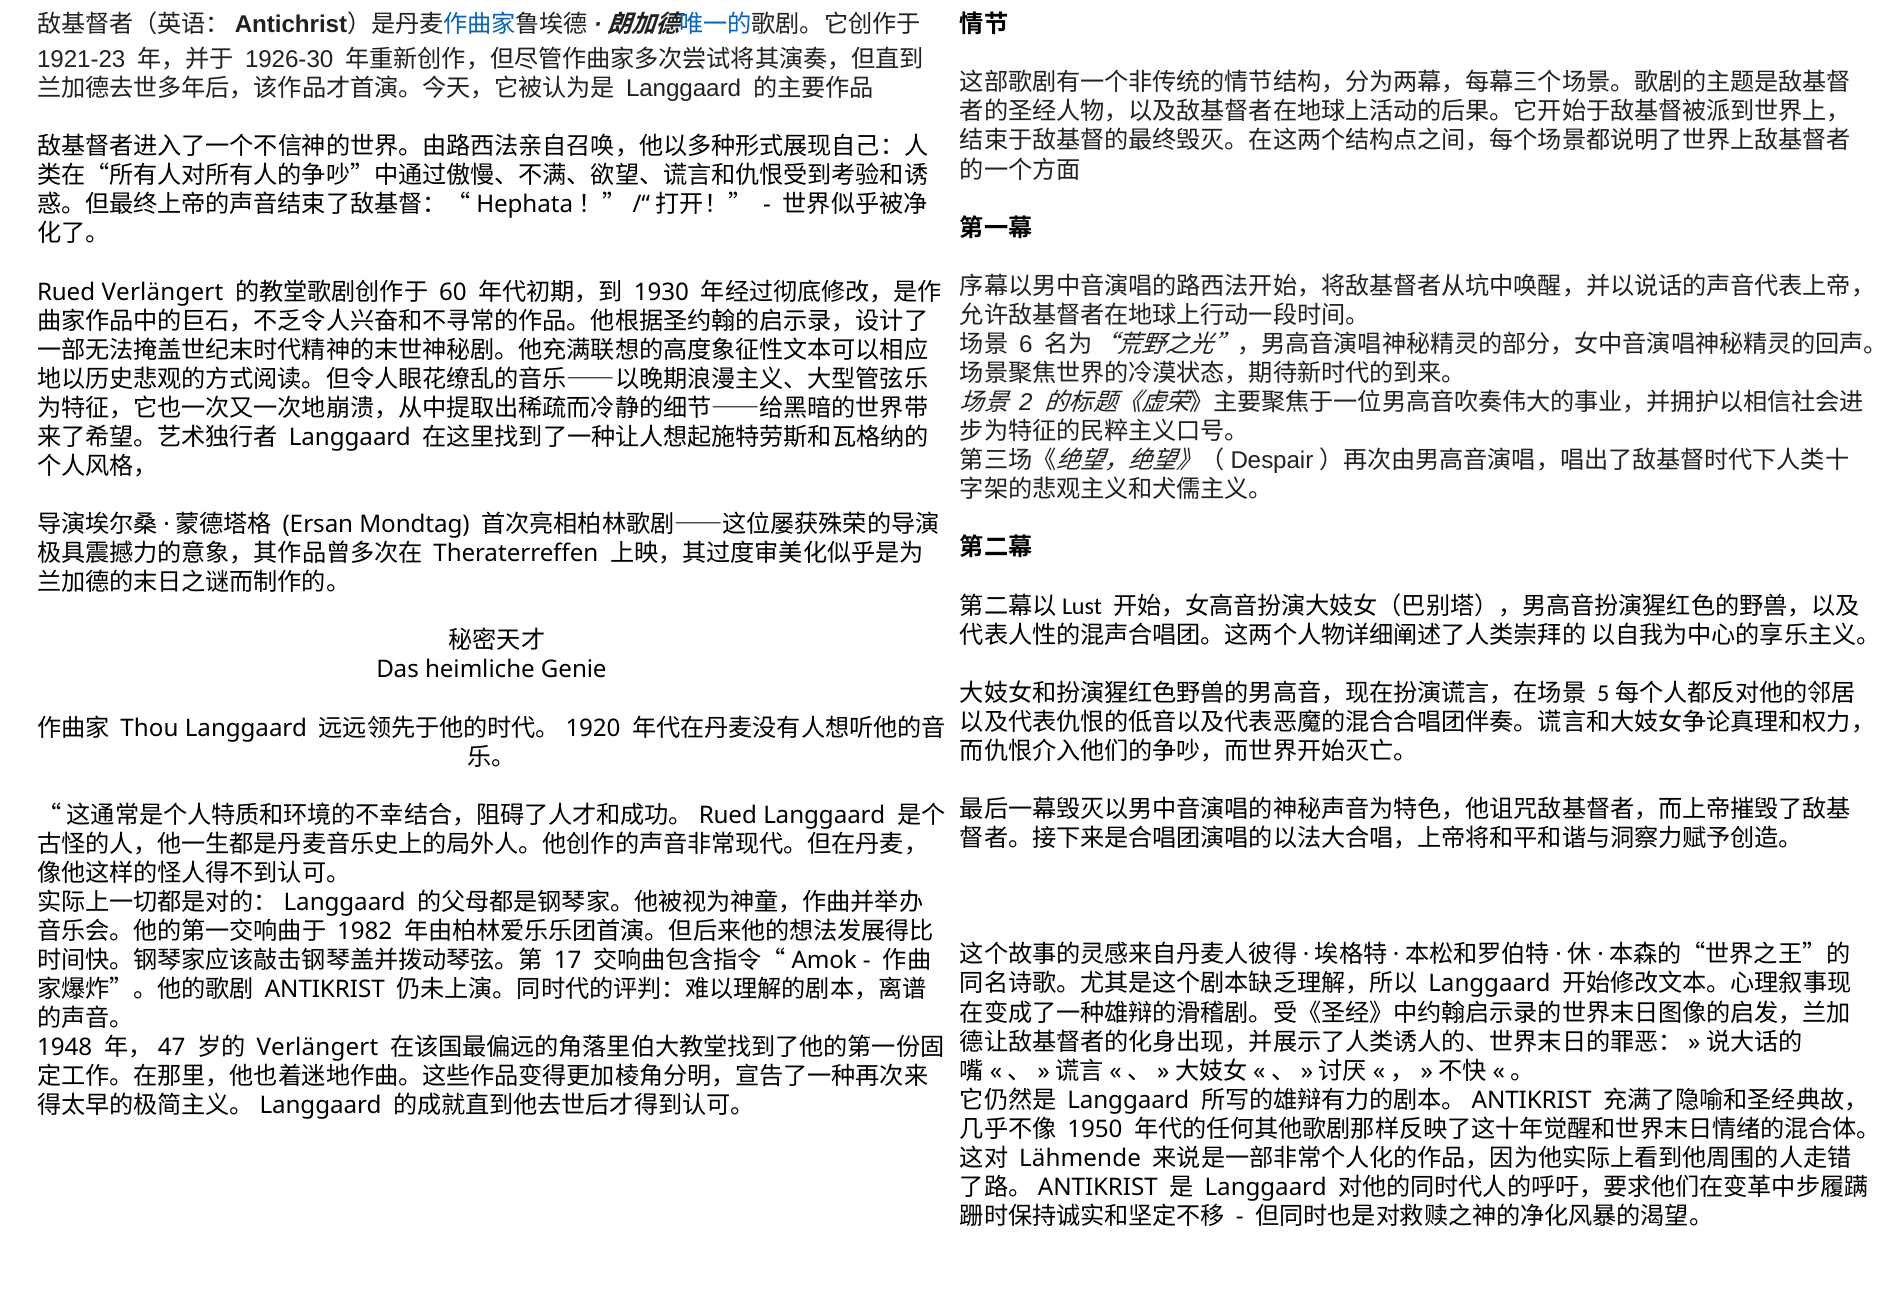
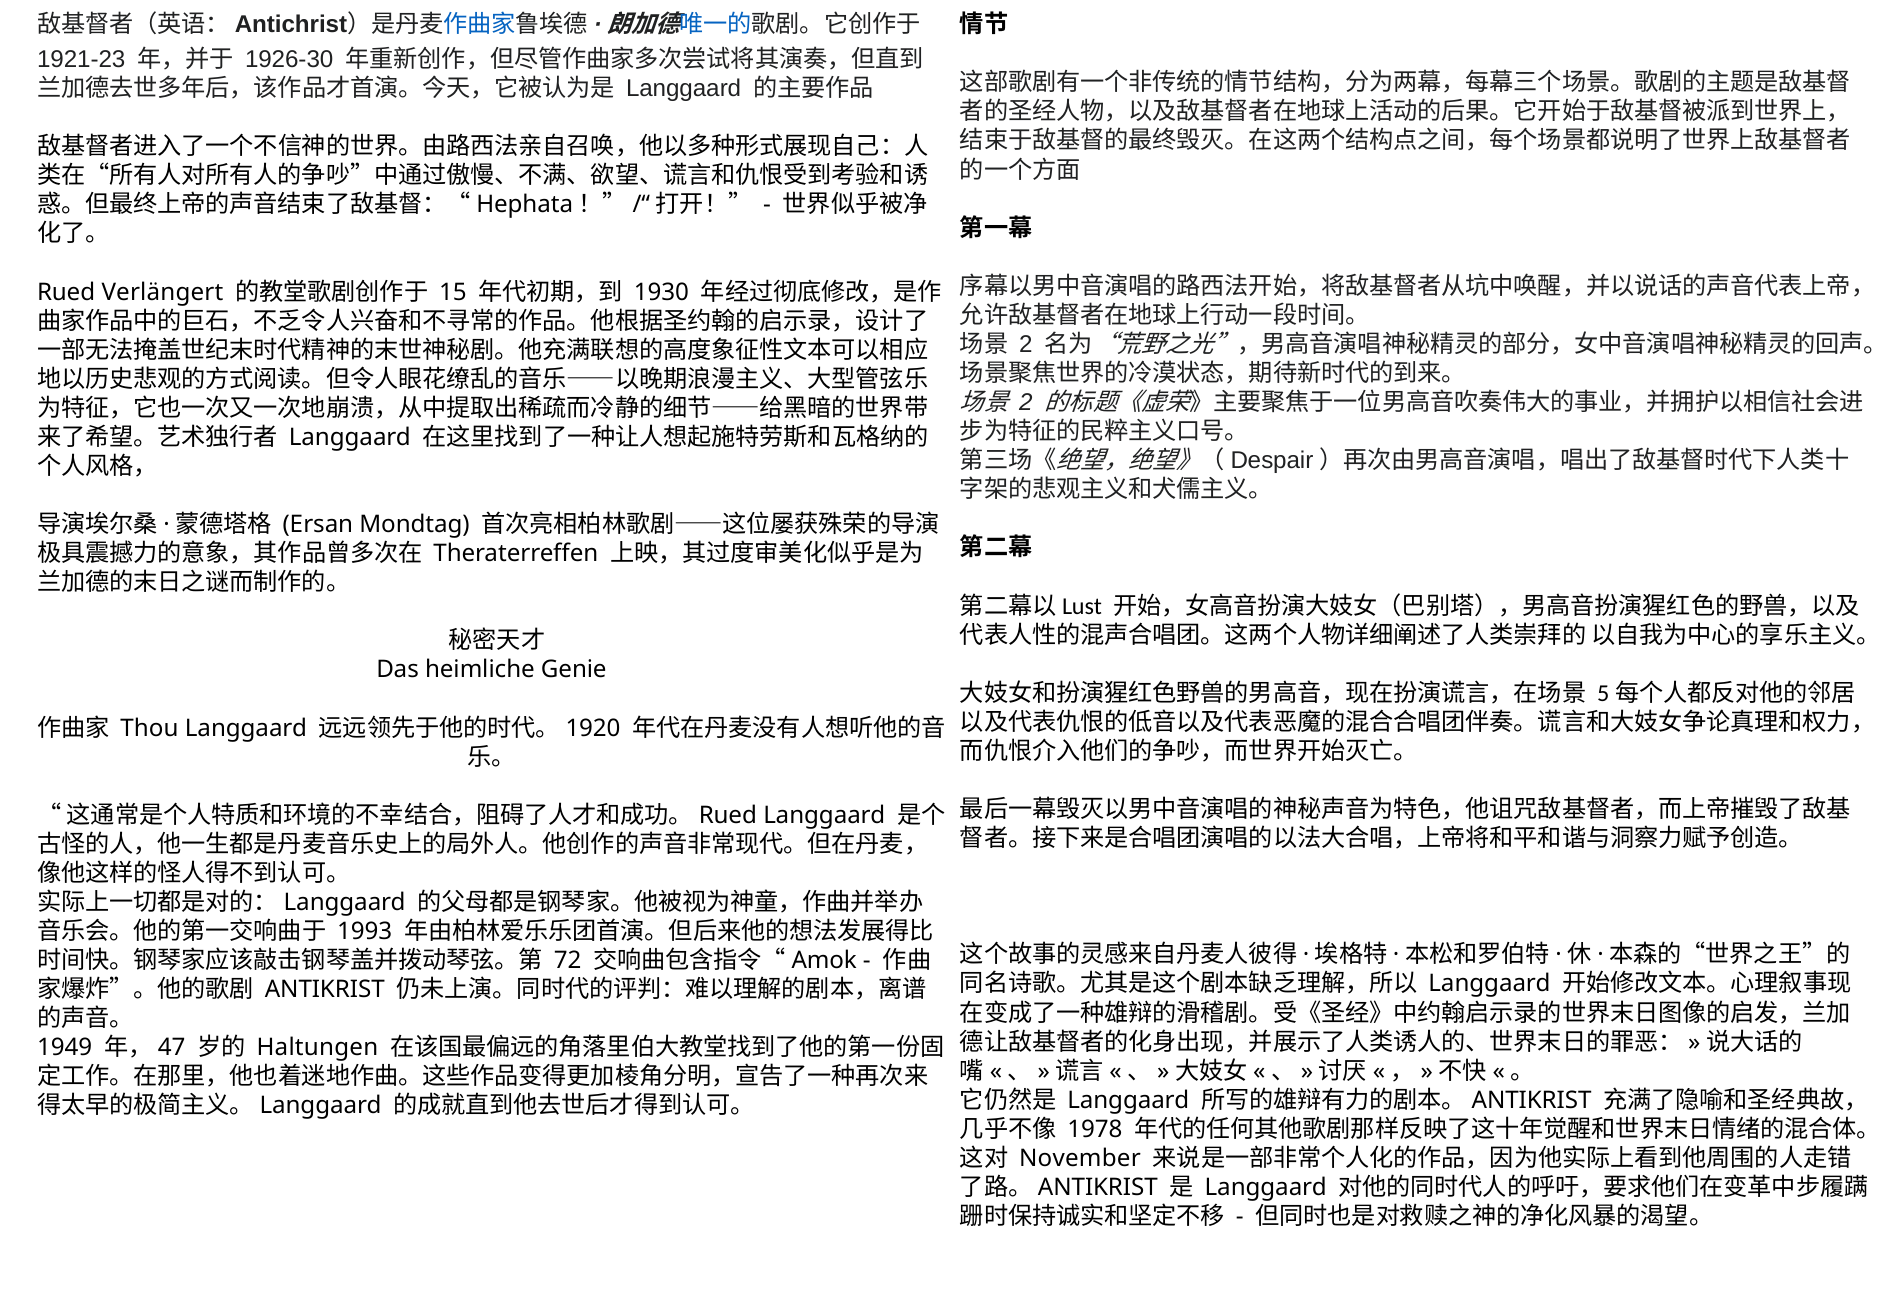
60: 60 -> 15 (453, 292)
6: 6 -> 2 (1026, 344)
1982: 1982 -> 1993 (365, 931)
17: 17 -> 72 (568, 960)
1948: 1948 -> 1949 (65, 1048)
Verlängert: Verlängert -> Haltungen (317, 1048)
1950: 1950 -> 1978 (1095, 1129)
Lähmende: Lähmende -> November (1080, 1158)
